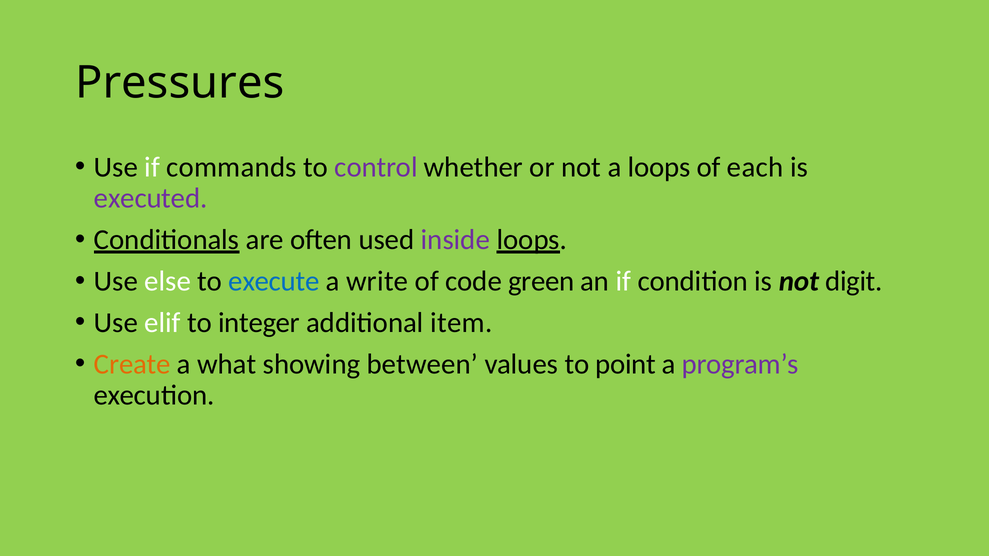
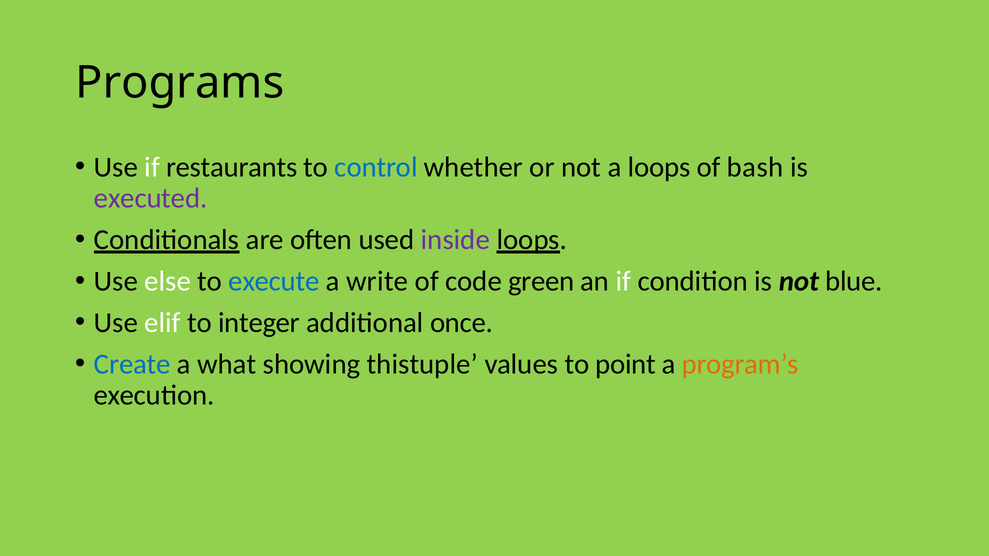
Pressures: Pressures -> Programs (180, 83)
commands: commands -> restaurants (232, 167)
control colour: purple -> blue (376, 167)
each: each -> bash (755, 167)
digit: digit -> blue (854, 281)
item: item -> once (462, 323)
Create colour: orange -> blue (132, 364)
between: between -> thistuple (422, 364)
program’s colour: purple -> orange (740, 364)
